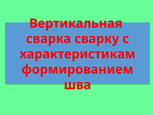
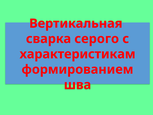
сварку: сварку -> серого (97, 39)
